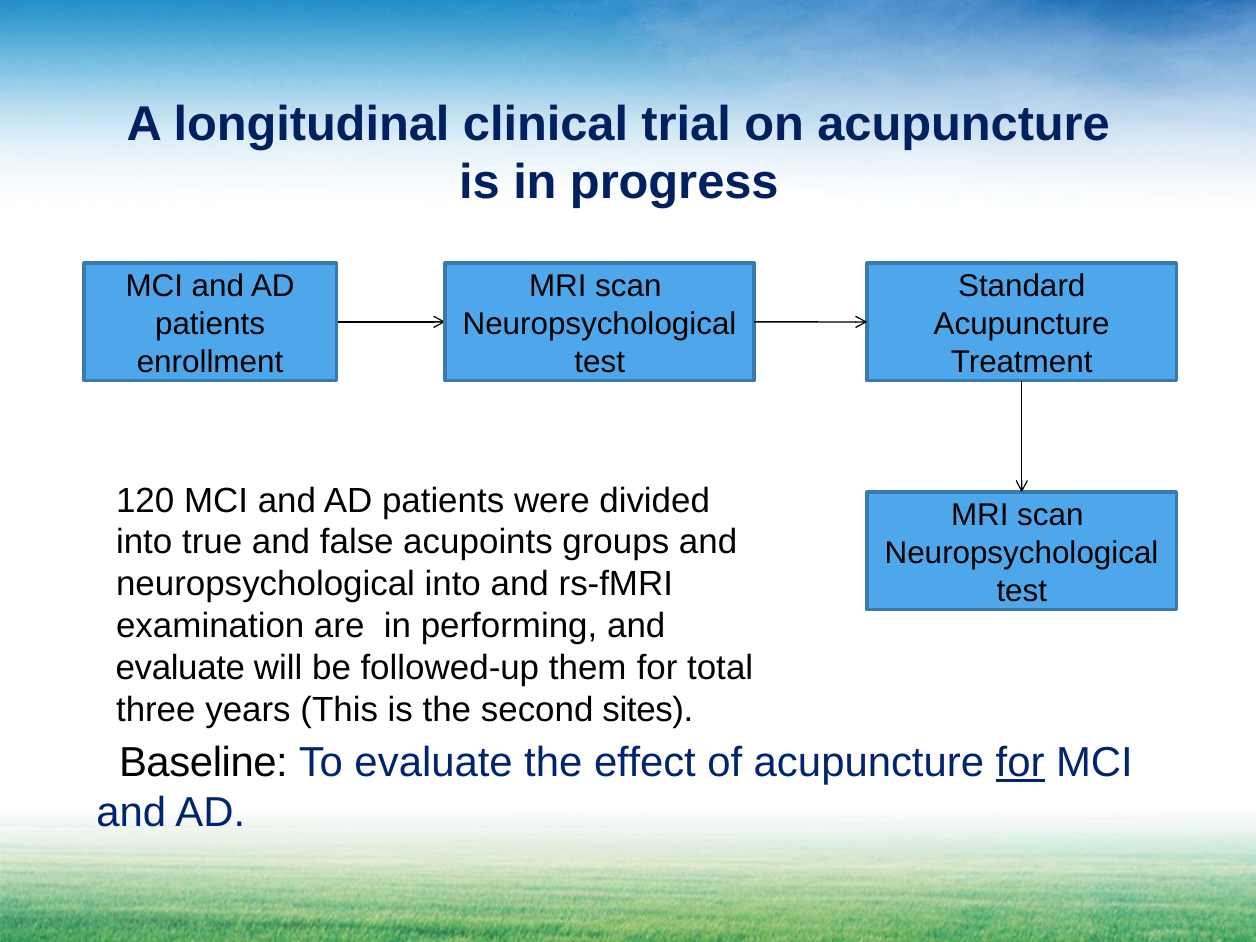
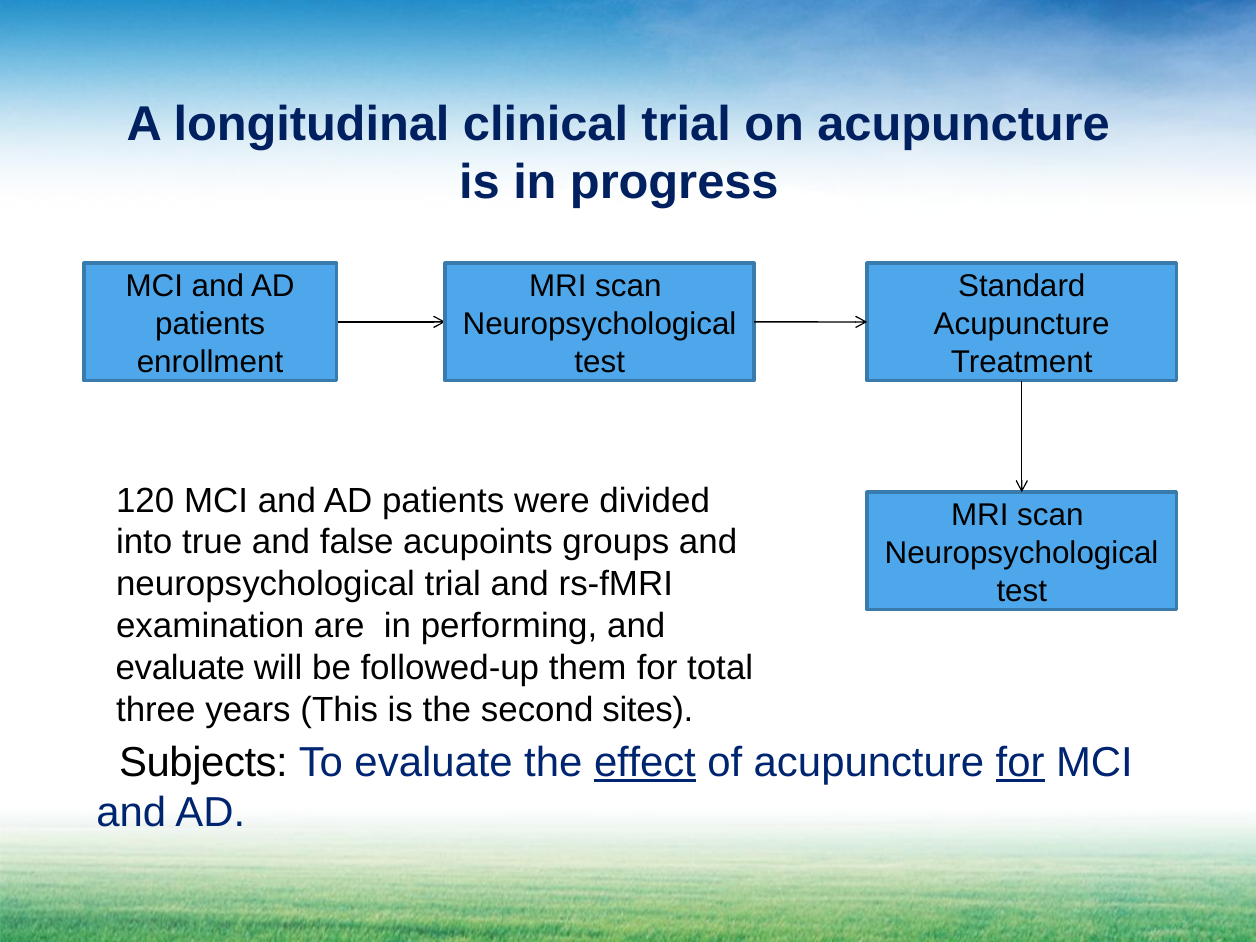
neuropsychological into: into -> trial (453, 584)
Baseline: Baseline -> Subjects (203, 762)
effect underline: none -> present (645, 762)
